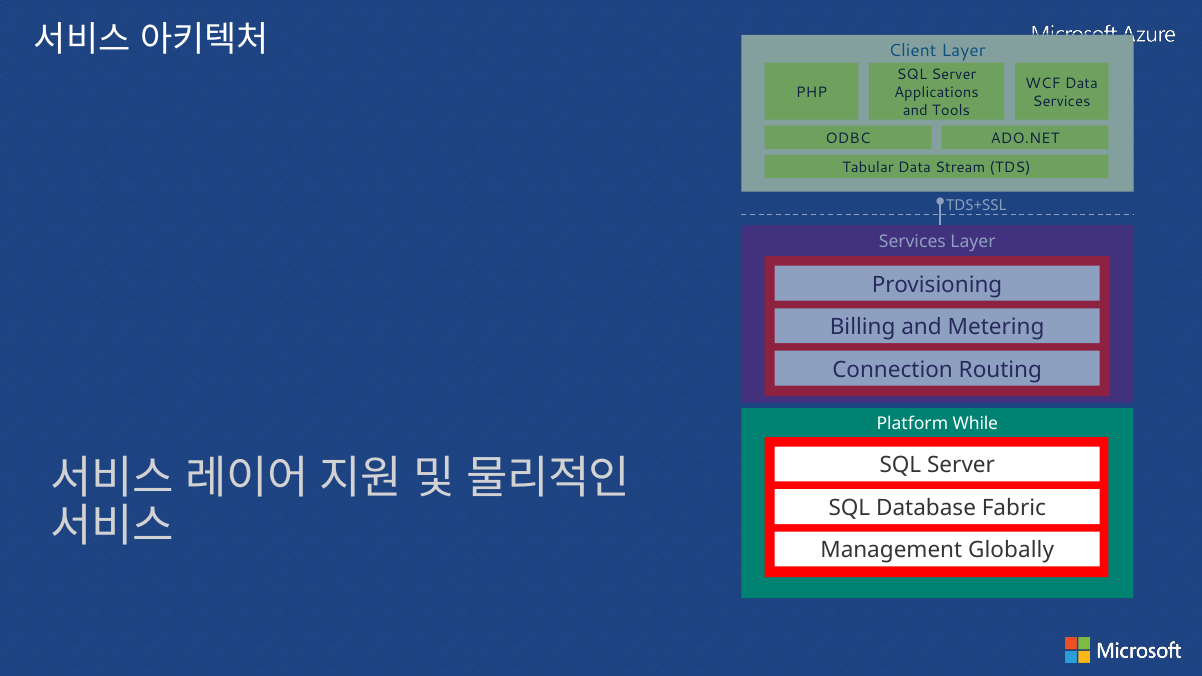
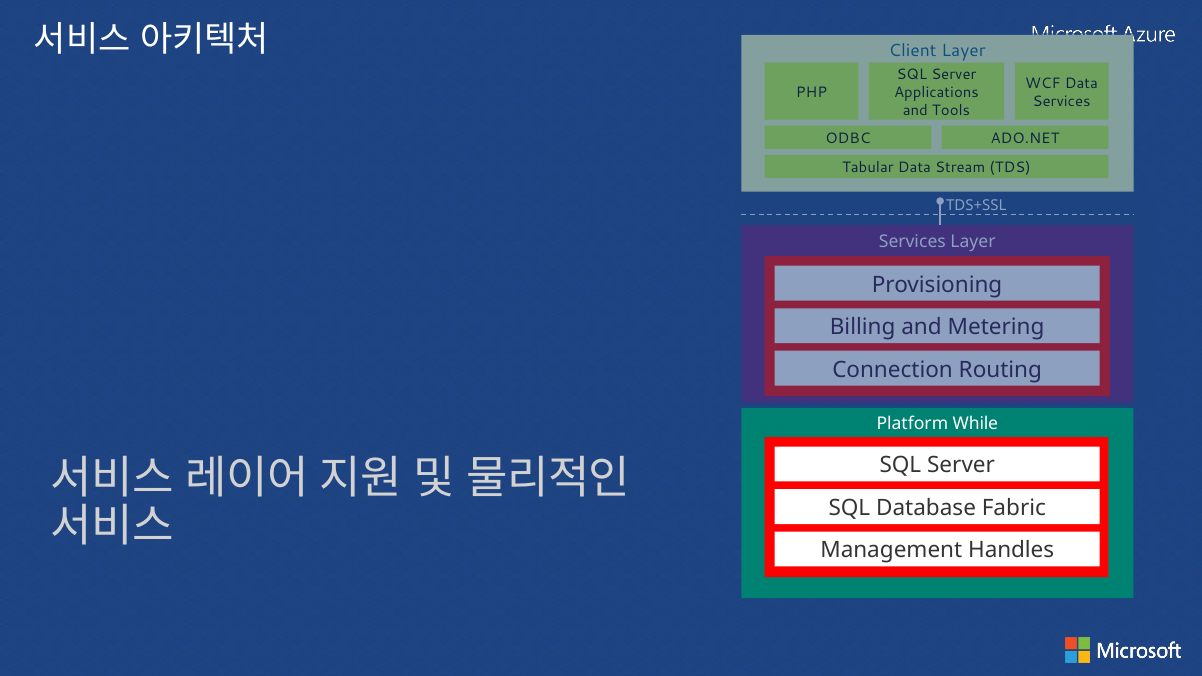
Globally: Globally -> Handles (1011, 551)
